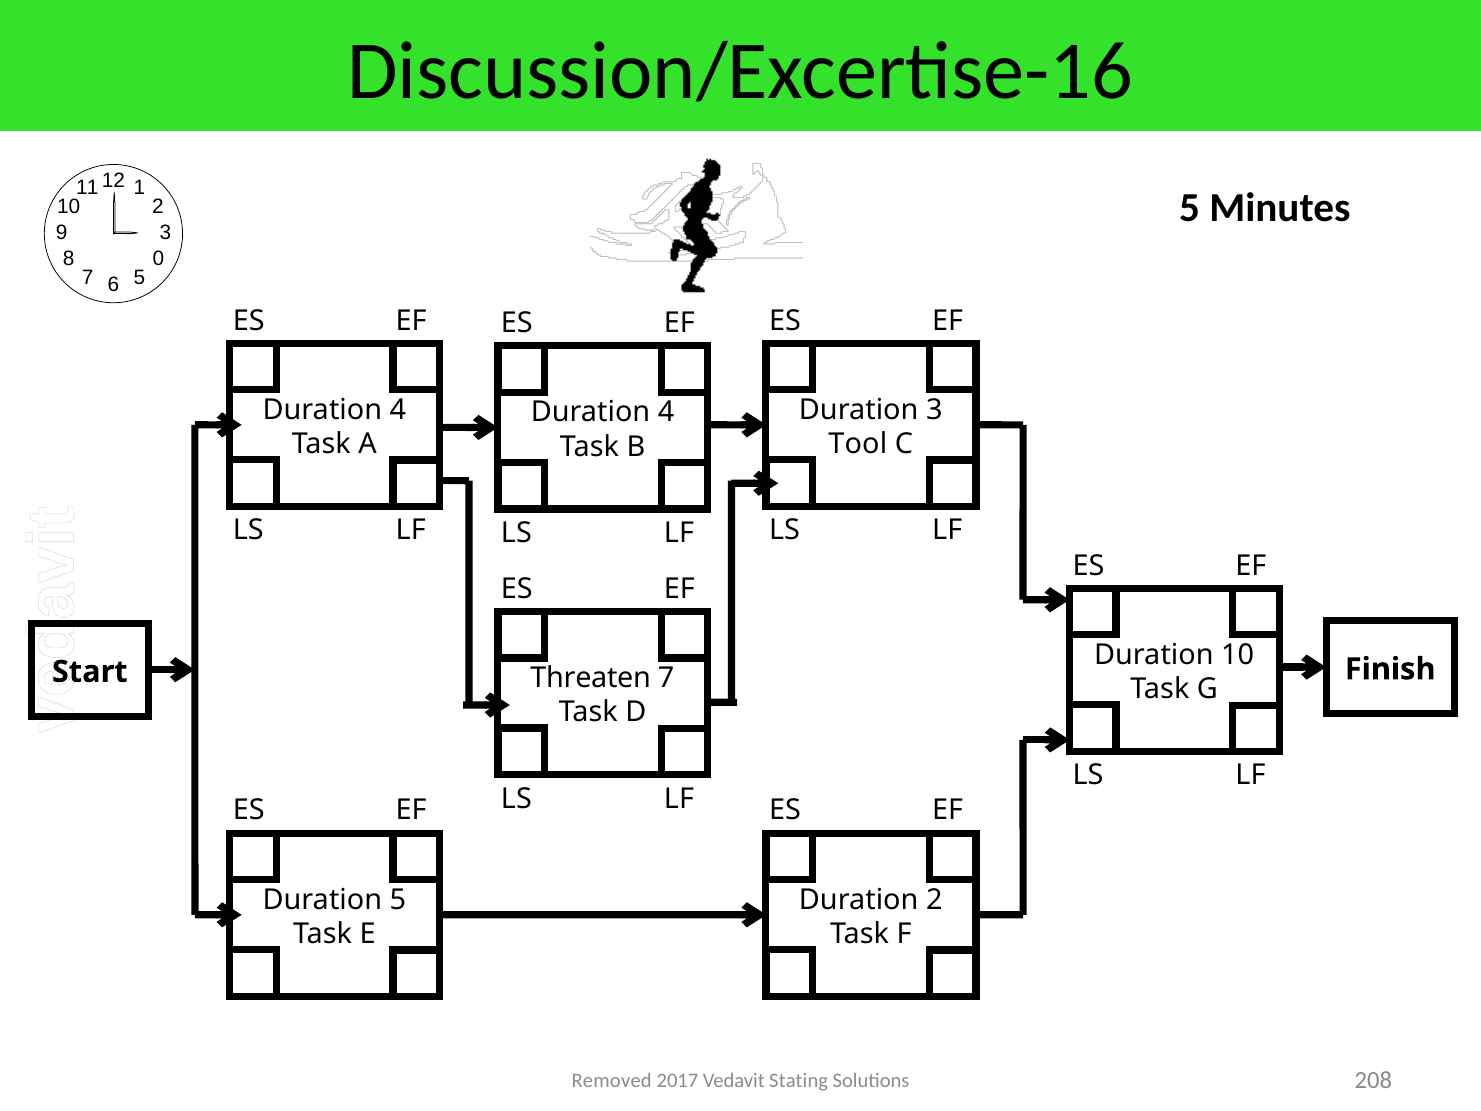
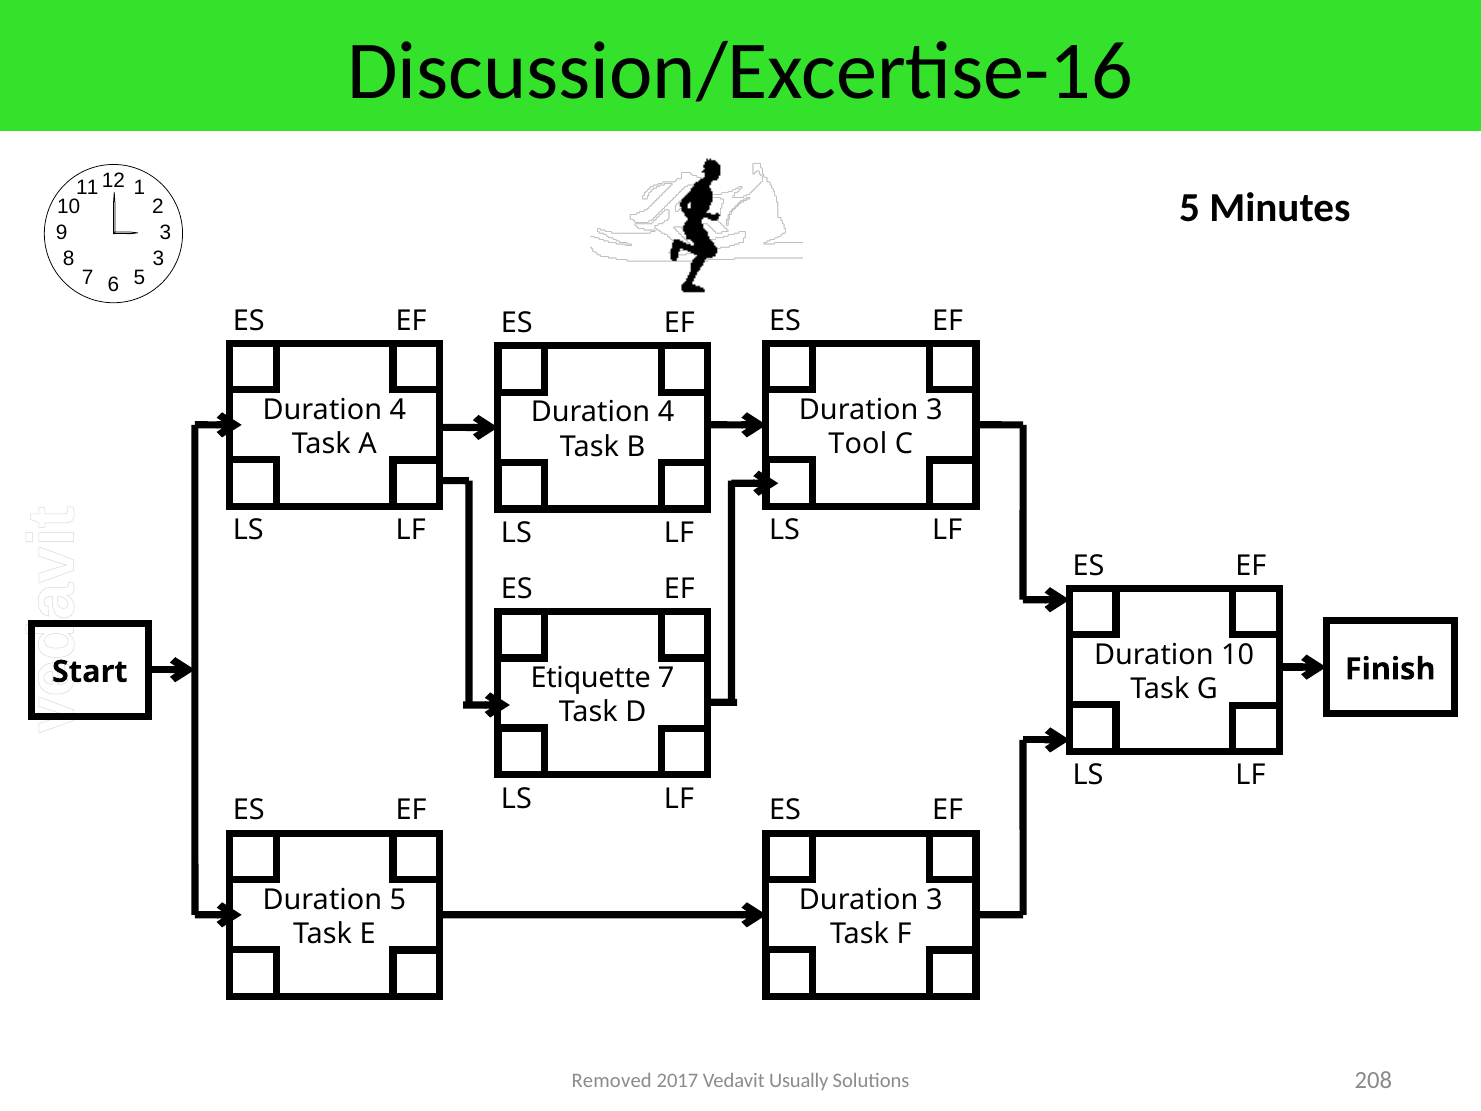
0: 0 -> 3 (158, 259)
Threaten: Threaten -> Etiquette (591, 678)
2: 2 -> 3 (934, 899)
Stating: Stating -> Usually (799, 1080)
